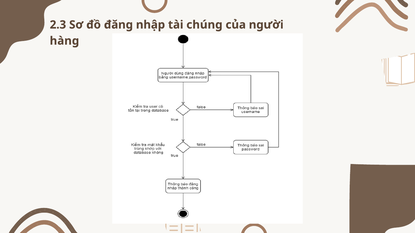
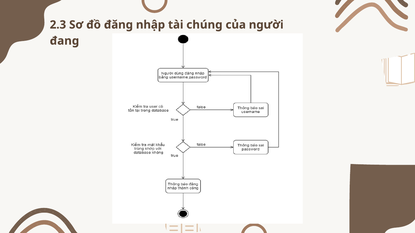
hàng: hàng -> đang (64, 41)
